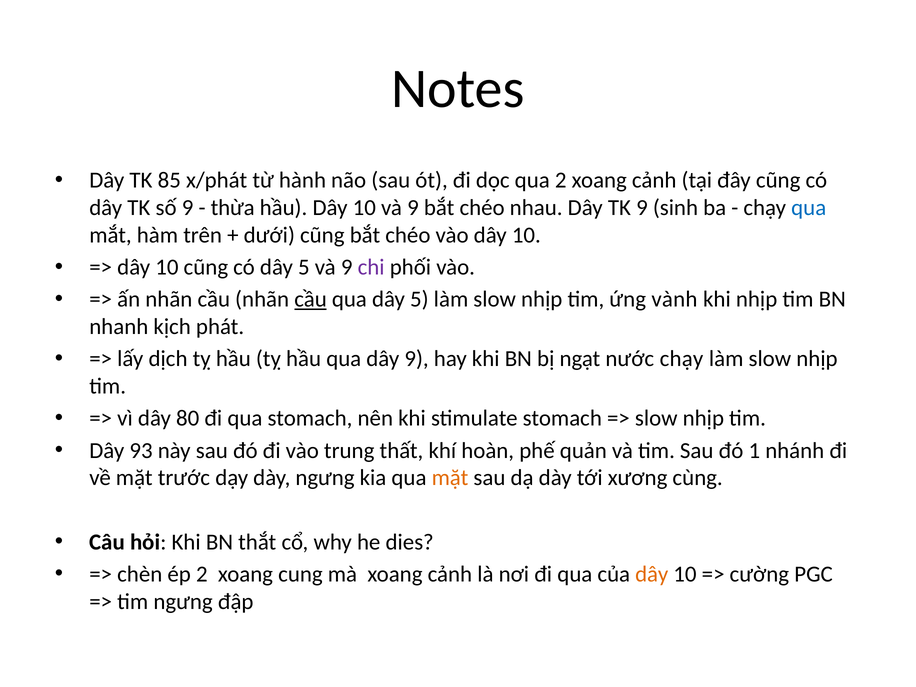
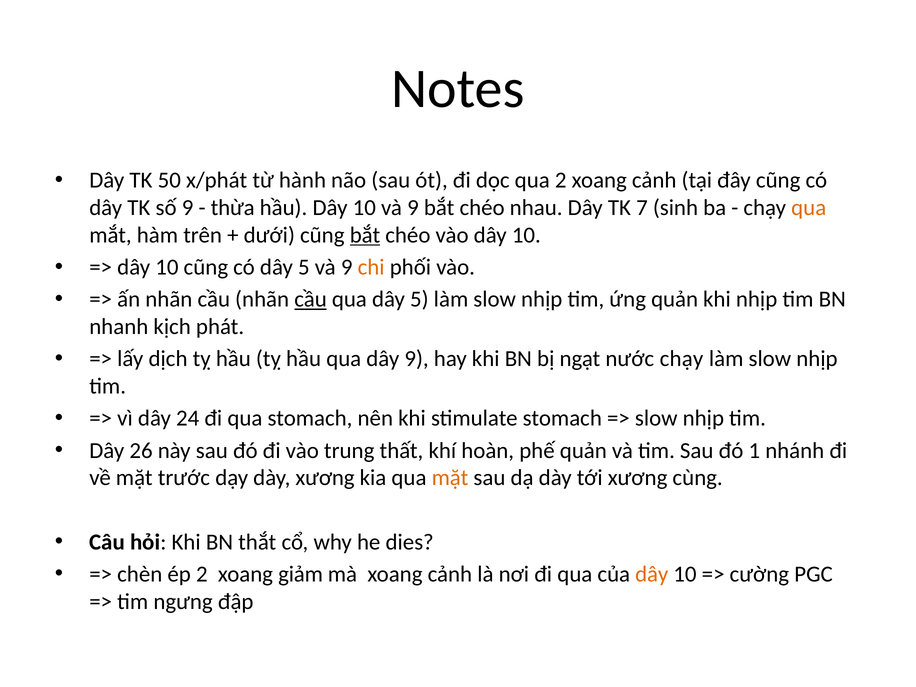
85: 85 -> 50 (169, 180)
TK 9: 9 -> 7 (642, 208)
qua colour: blue -> orange (809, 208)
bắt underline: none -> present (365, 235)
chi colour: purple -> orange (371, 267)
ứng vành: vành -> quản (675, 299)
80: 80 -> 24 (188, 418)
93: 93 -> 26 (141, 450)
dày ngưng: ngưng -> xương (325, 478)
cung: cung -> giảm (301, 574)
